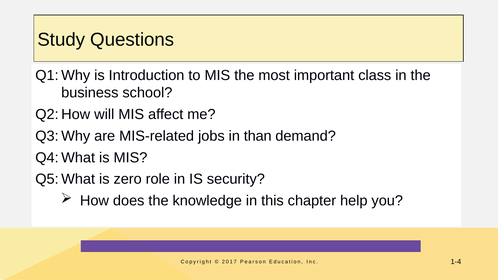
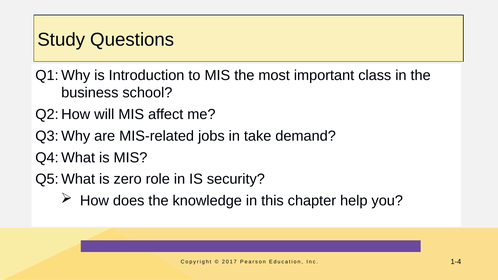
than: than -> take (258, 136)
